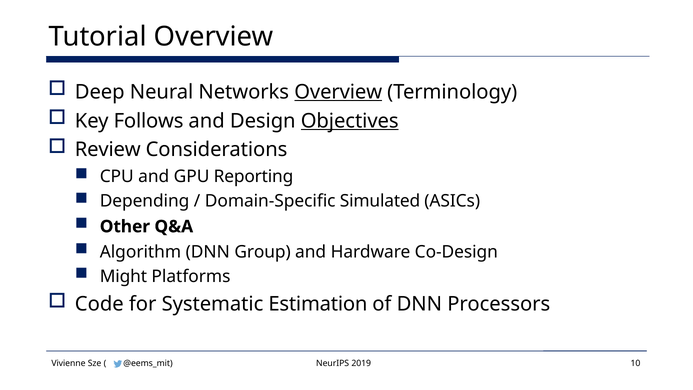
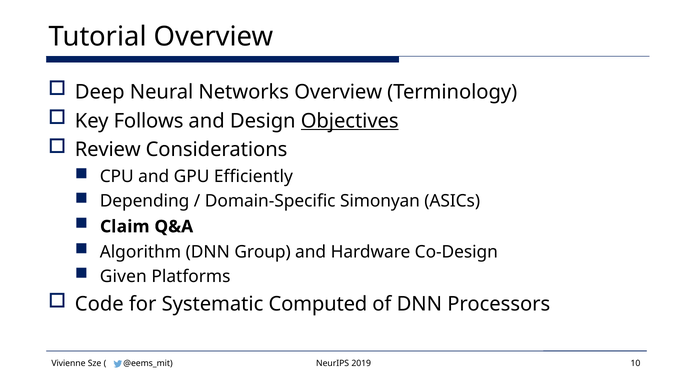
Overview underline: present -> none (338, 92)
Reporting: Reporting -> Efficiently (253, 177)
Simulated: Simulated -> Simonyan (380, 201)
Other: Other -> Claim (125, 226)
Might: Might -> Given (123, 276)
Estimation: Estimation -> Computed (318, 304)
